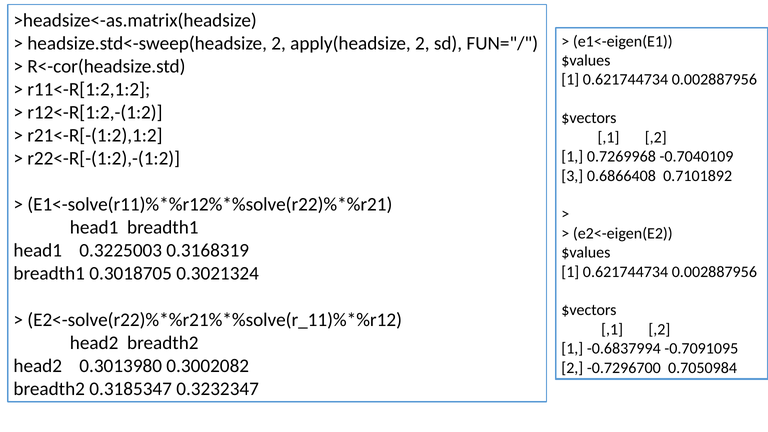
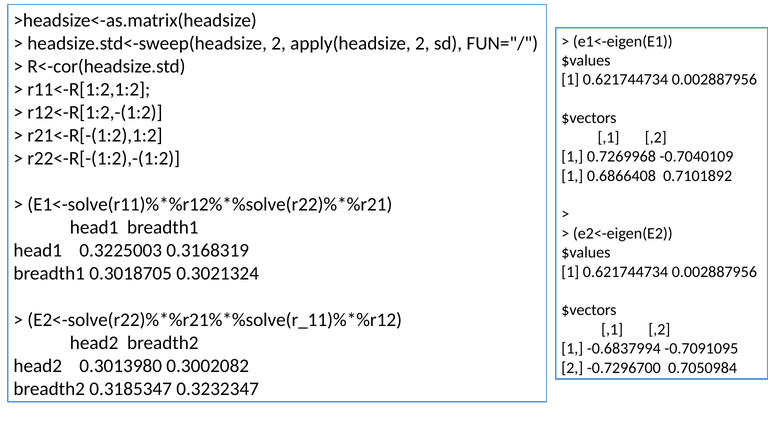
3: 3 -> 1 (572, 176)
